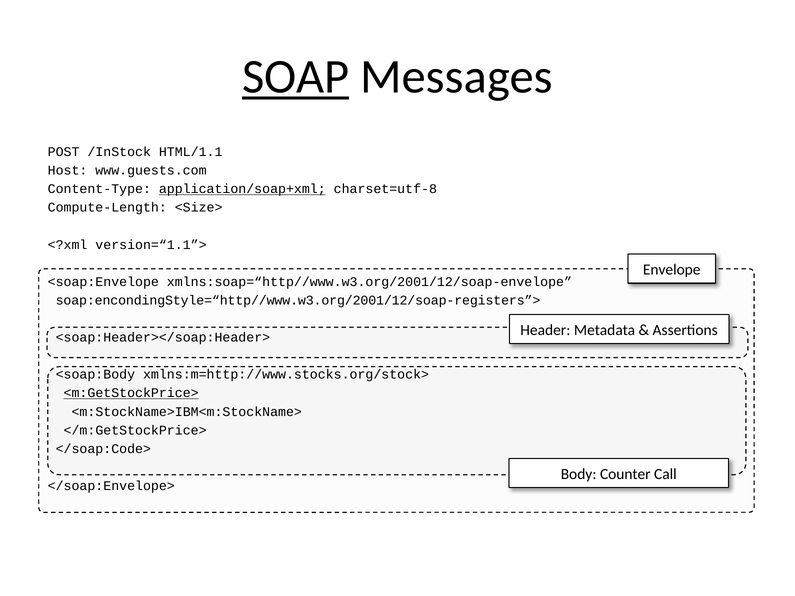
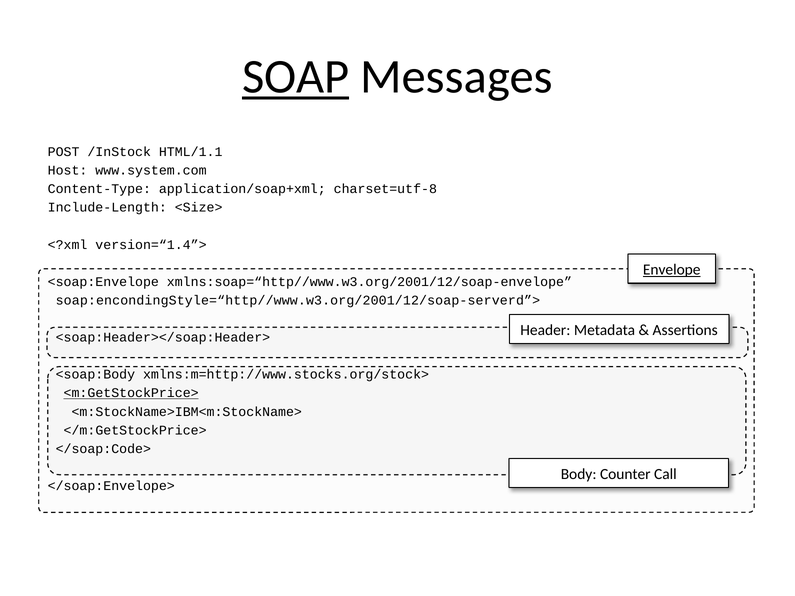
www.guests.com: www.guests.com -> www.system.com (151, 171)
application/soap+xml underline: present -> none (242, 189)
Compute-Length: Compute-Length -> Include-Length (107, 208)
version=“1.1”>: version=“1.1”> -> version=“1.4”> (151, 245)
Envelope underline: none -> present (672, 270)
soap:encondingStyle=“http//www.w3.org/2001/12/soap-registers”>: soap:encondingStyle=“http//www.w3.org/2001/12/soap-registers”> -> soap:encondingStyle=“http//www.w3.org/2001/12/soap-serverd”> (298, 300)
